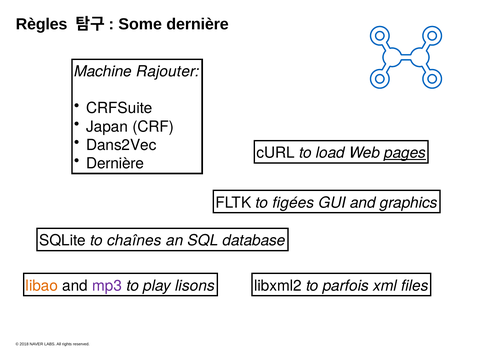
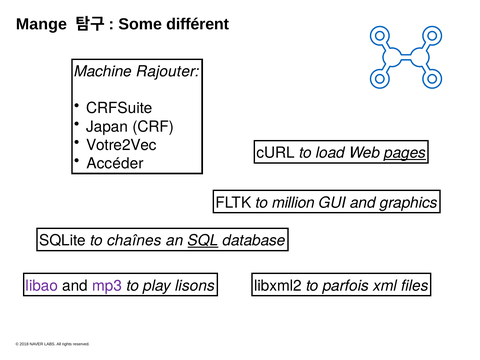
Règles: Règles -> Mange (41, 24)
Some dernière: dernière -> différent (198, 24)
Dans2Vec: Dans2Vec -> Votre2Vec (121, 145)
Dernière: Dernière -> Accéder (115, 163)
figées: figées -> million (293, 203)
SQL underline: none -> present (203, 241)
libao colour: orange -> purple (42, 286)
